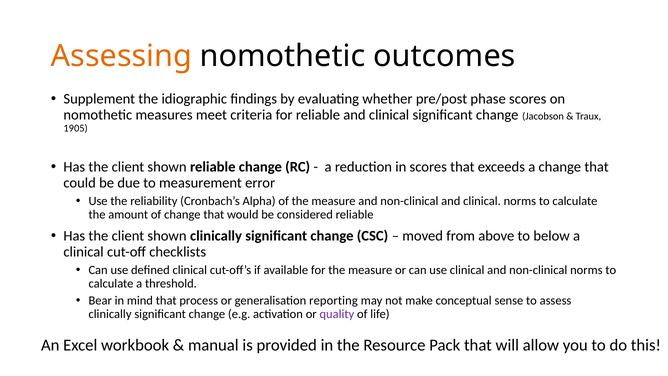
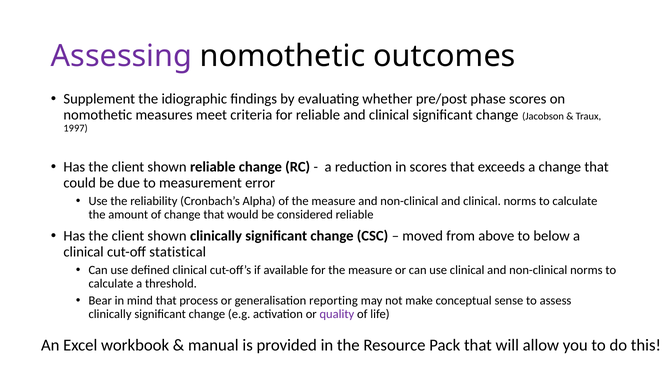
Assessing colour: orange -> purple (121, 56)
1905: 1905 -> 1997 (76, 128)
checklists: checklists -> statistical (178, 252)
